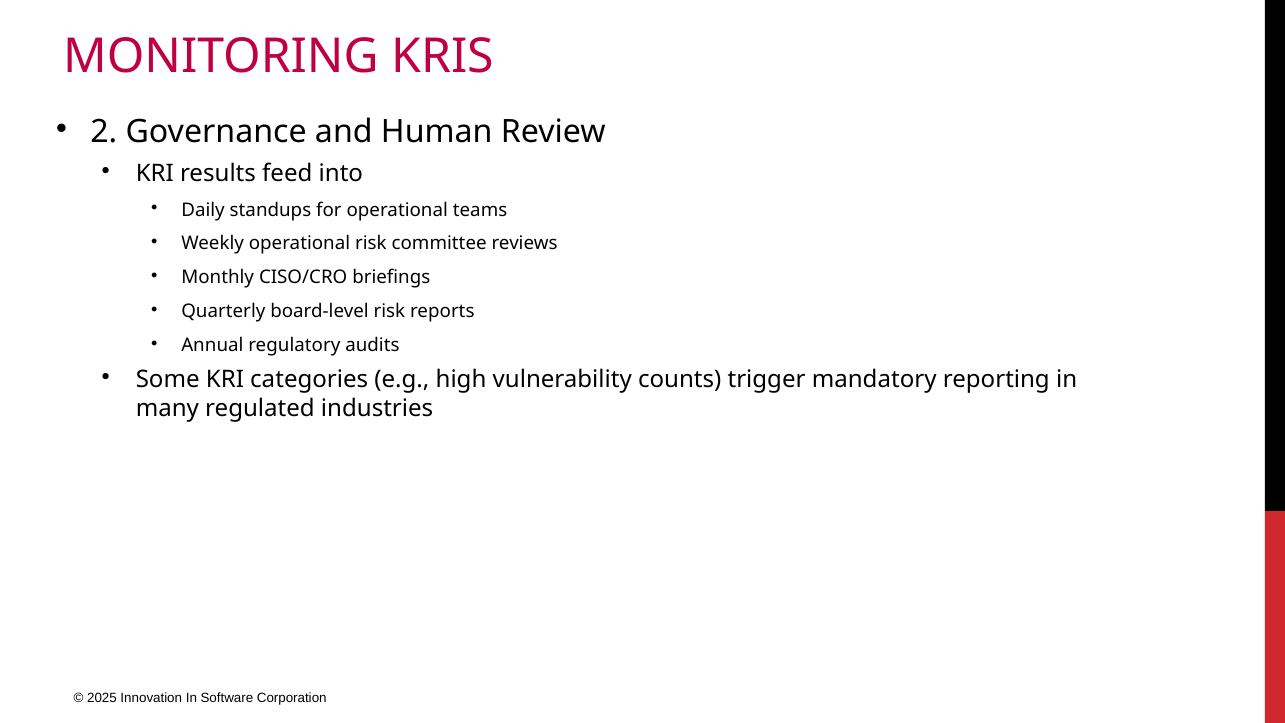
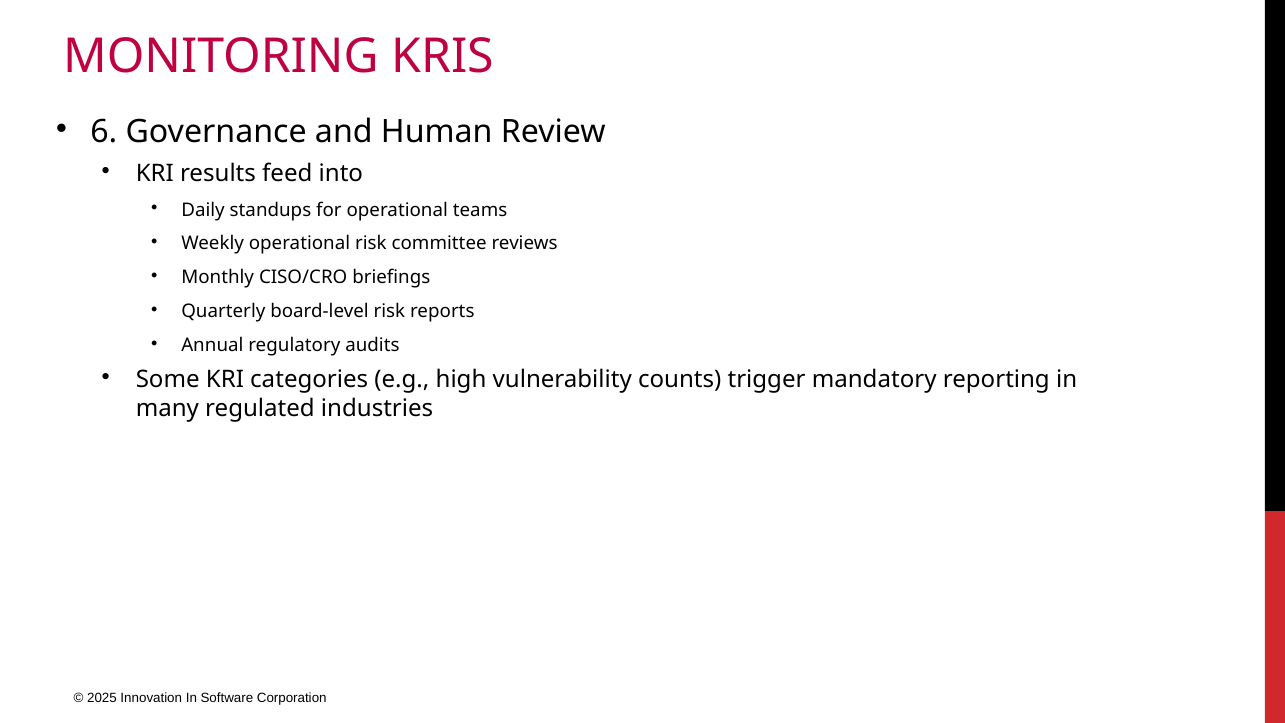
2: 2 -> 6 (104, 132)
